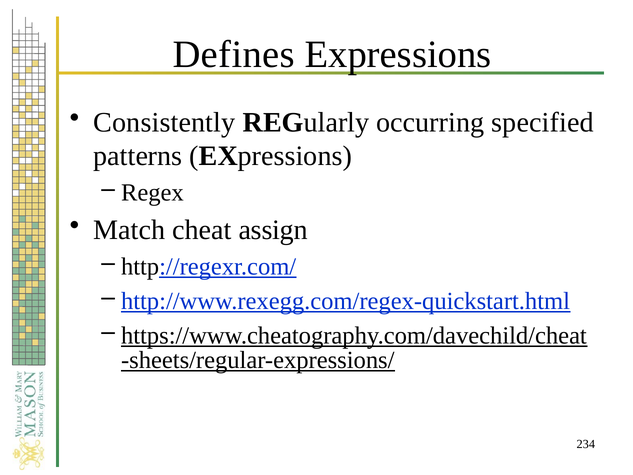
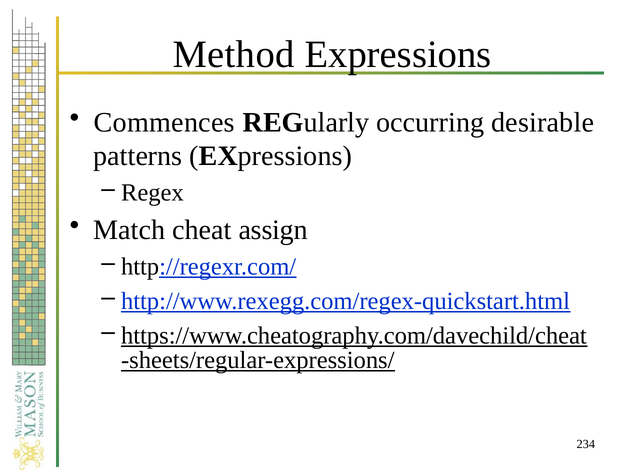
Defines: Defines -> Method (234, 54)
Consistently: Consistently -> Commences (164, 122)
specified: specified -> desirable (543, 122)
